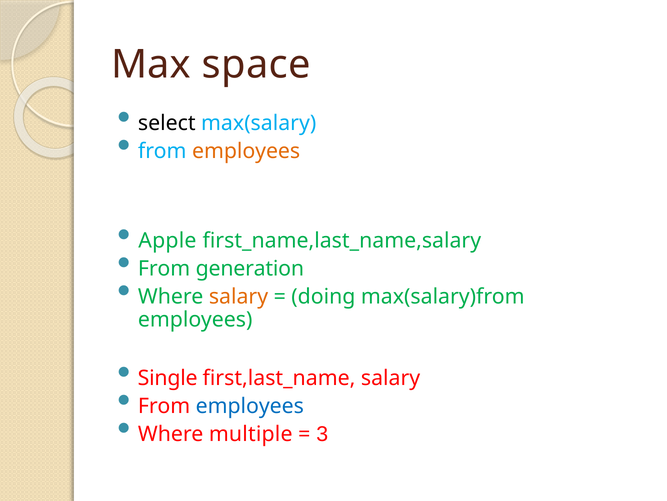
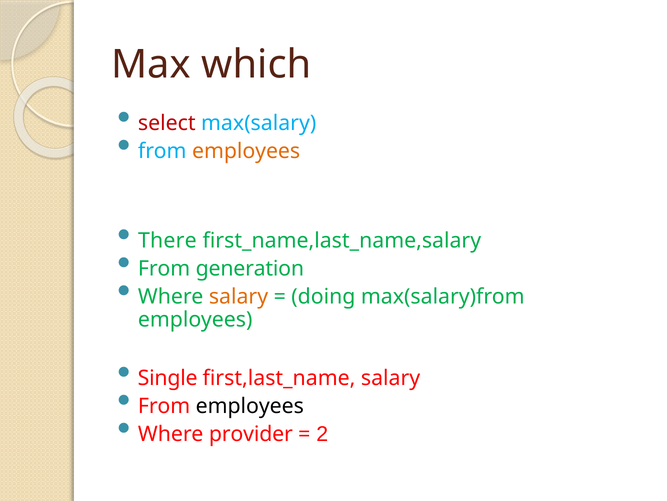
space: space -> which (256, 65)
select colour: black -> red (167, 123)
Apple: Apple -> There (167, 240)
employees colour: blue -> black (250, 406)
multiple: multiple -> provider (251, 434)
3: 3 -> 2 (322, 434)
